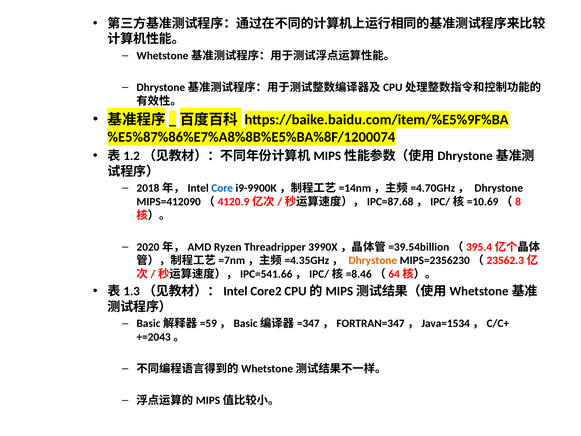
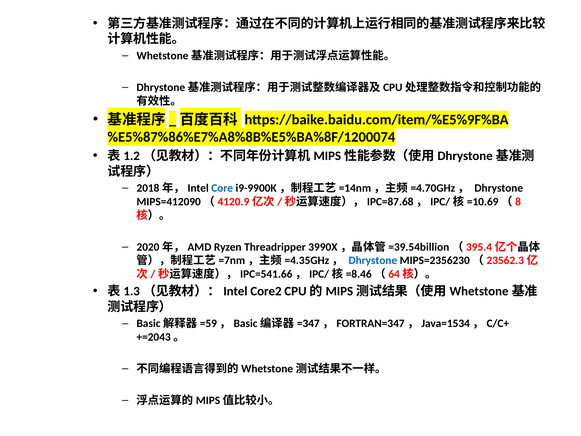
Dhrystone colour: orange -> blue (373, 260)
